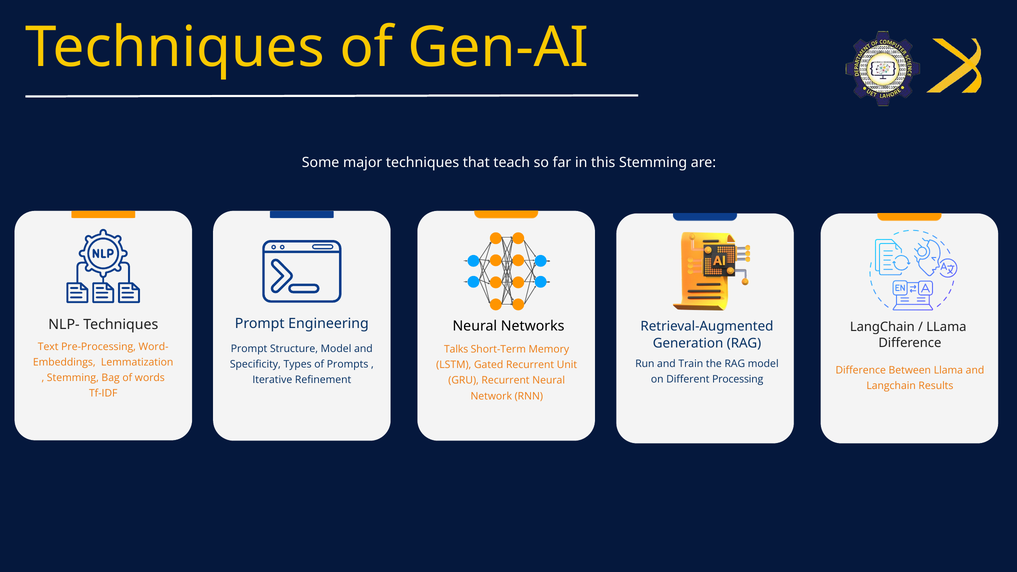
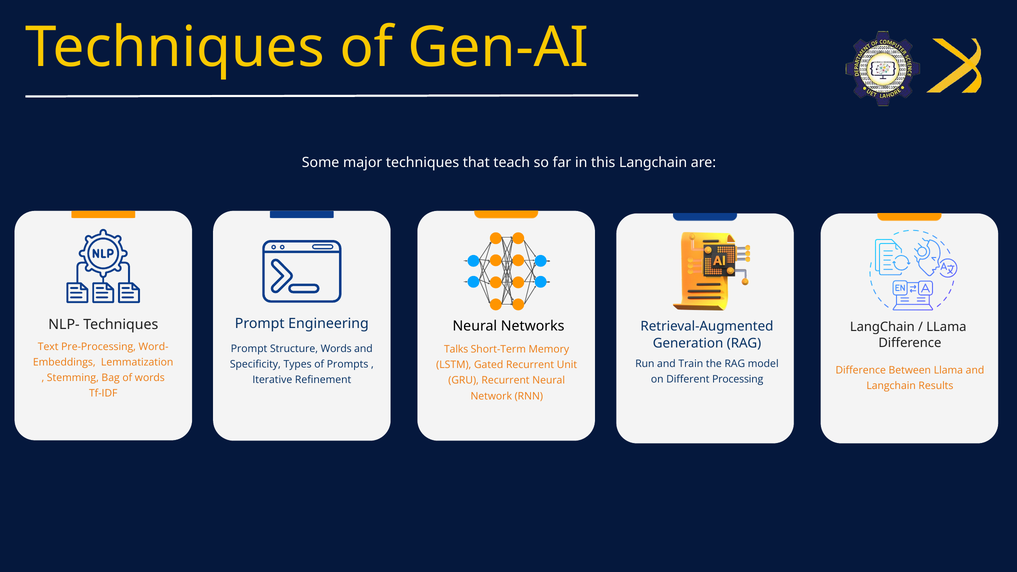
this Stemming: Stemming -> Langchain (653, 163)
Structure Model: Model -> Words (336, 349)
